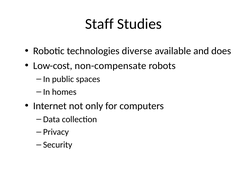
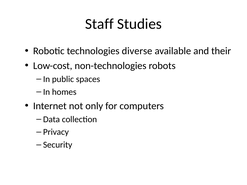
does: does -> their (221, 51)
non-compensate: non-compensate -> non-technologies (111, 66)
